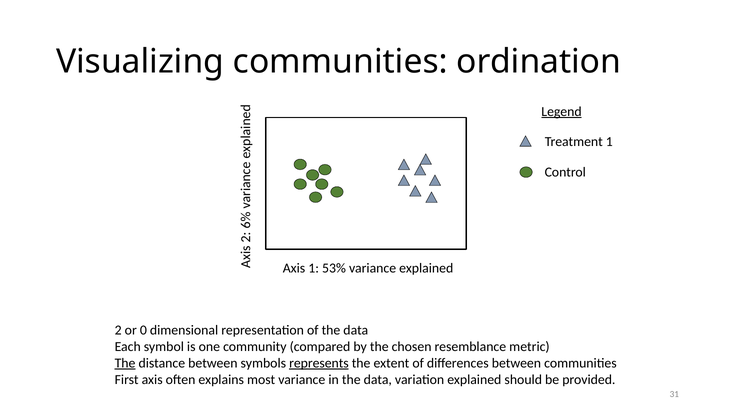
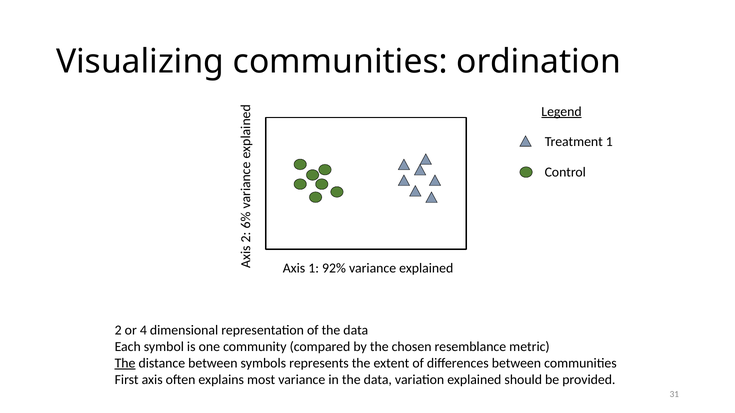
53%: 53% -> 92% (334, 268)
0: 0 -> 4 (143, 330)
represents underline: present -> none (319, 363)
